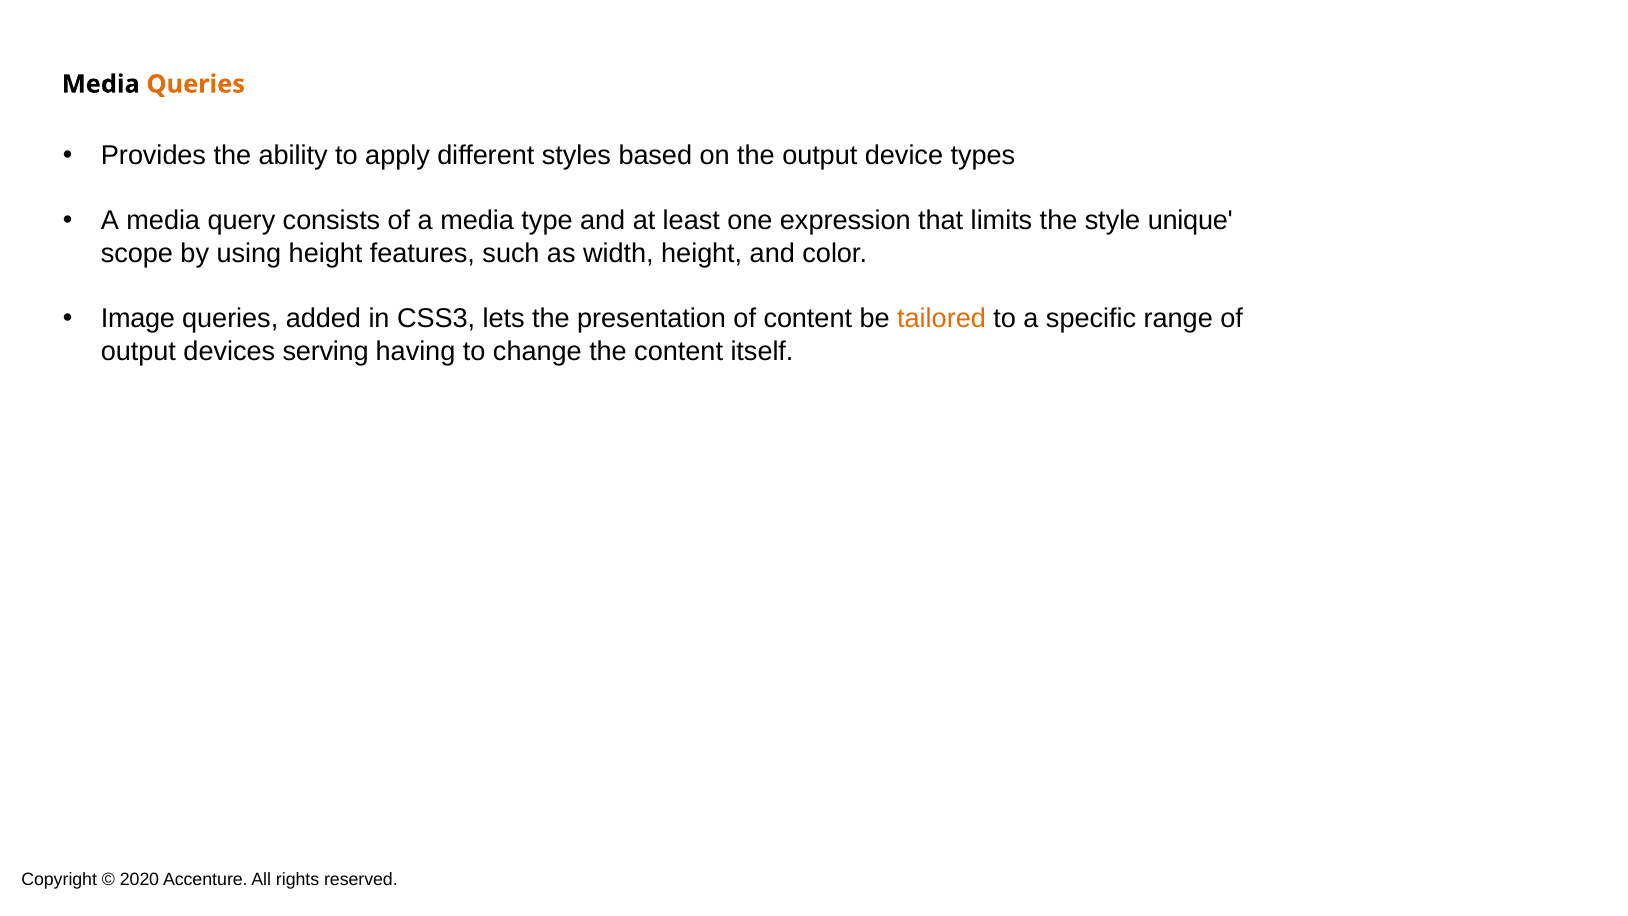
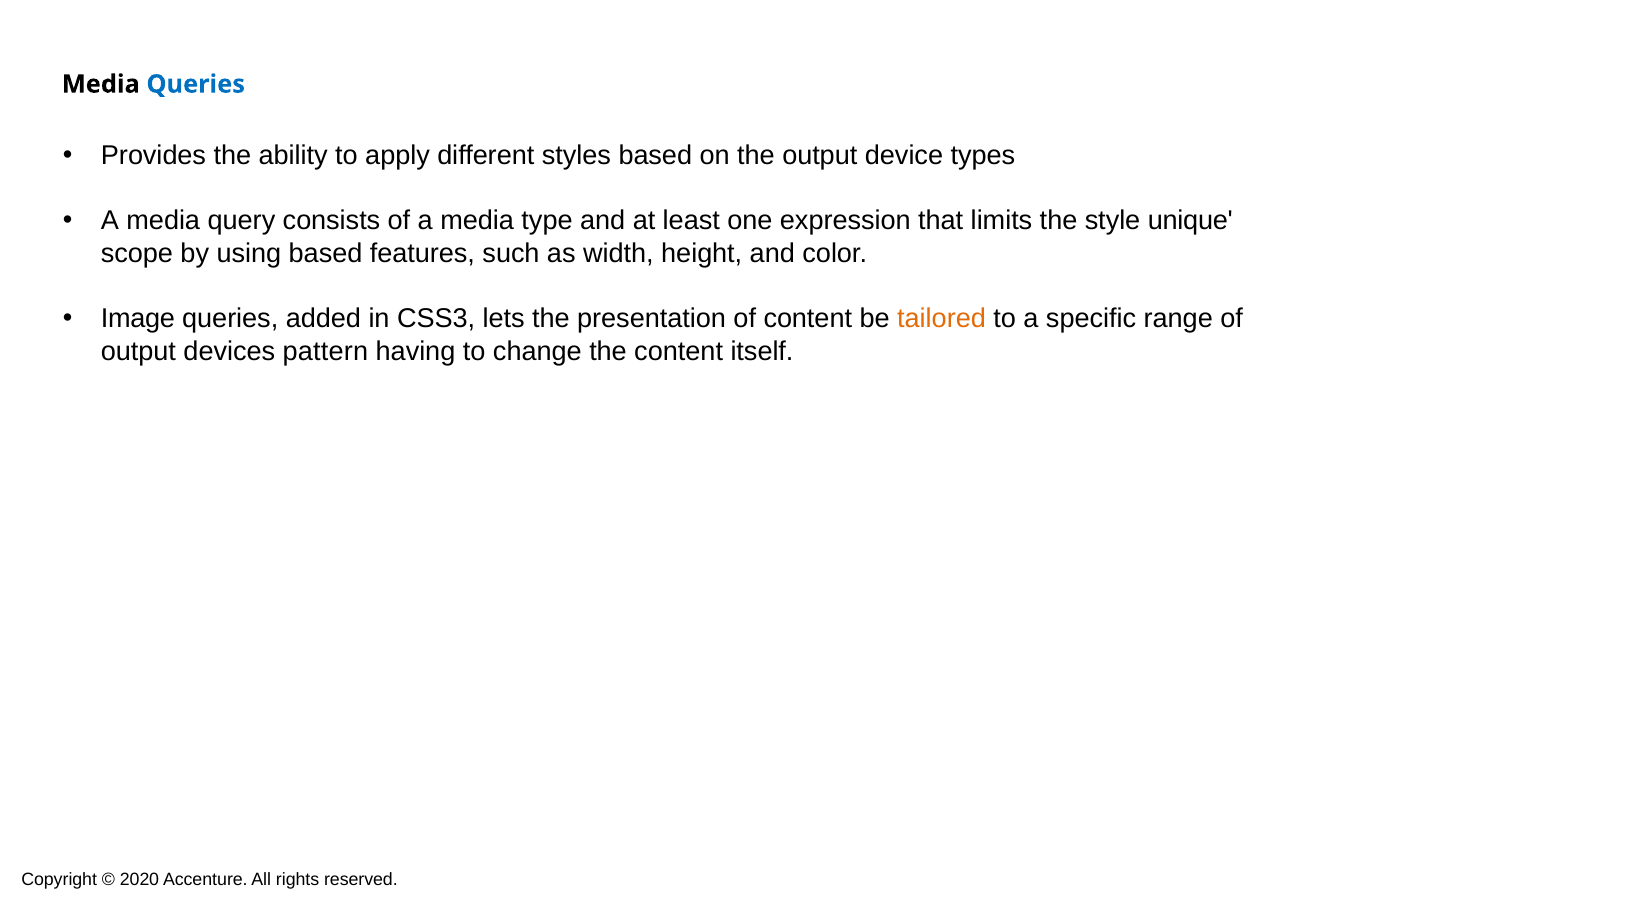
Queries colour: orange -> blue (196, 84)
using height: height -> based (326, 253)
serving: serving -> pattern (325, 351)
